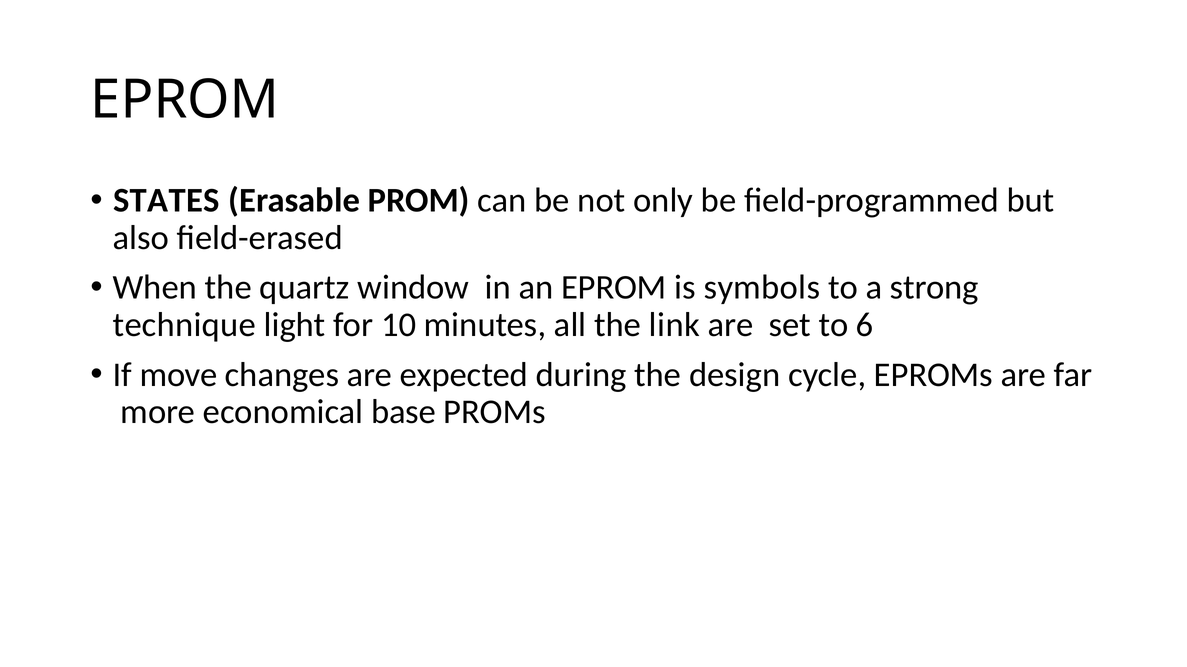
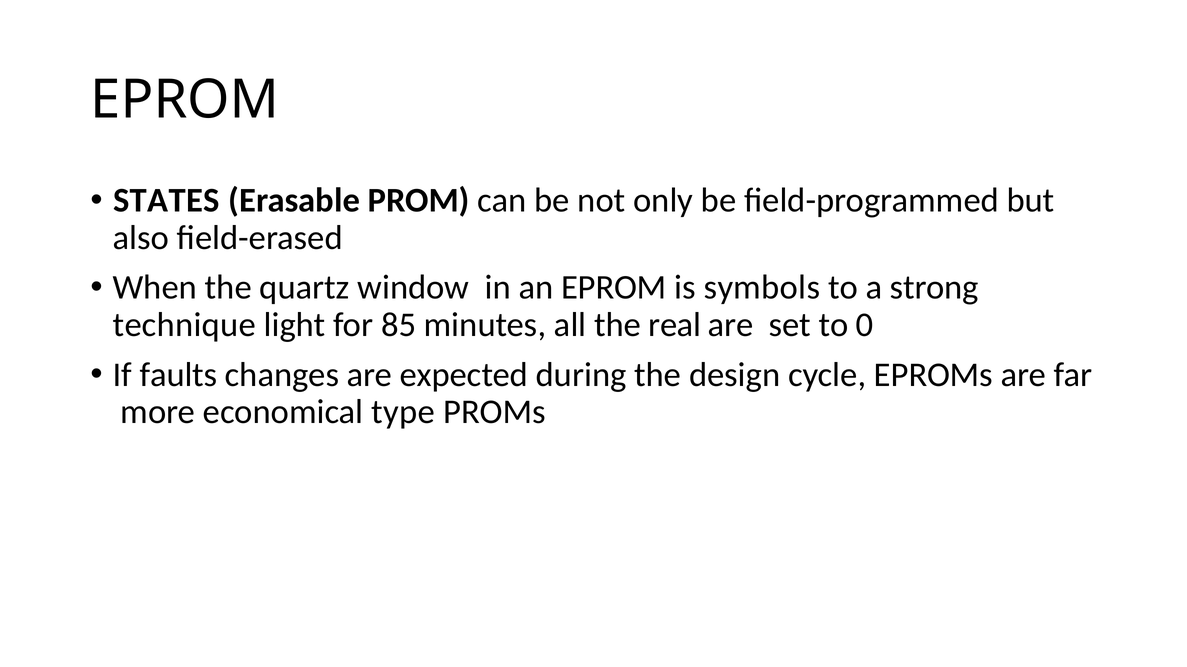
10: 10 -> 85 (399, 325)
link: link -> real (675, 325)
6: 6 -> 0 (865, 325)
move: move -> faults (179, 375)
base: base -> type (403, 412)
